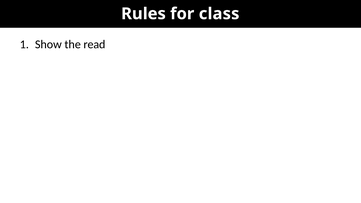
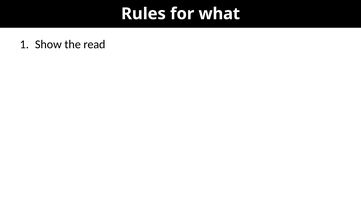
class: class -> what (219, 14)
